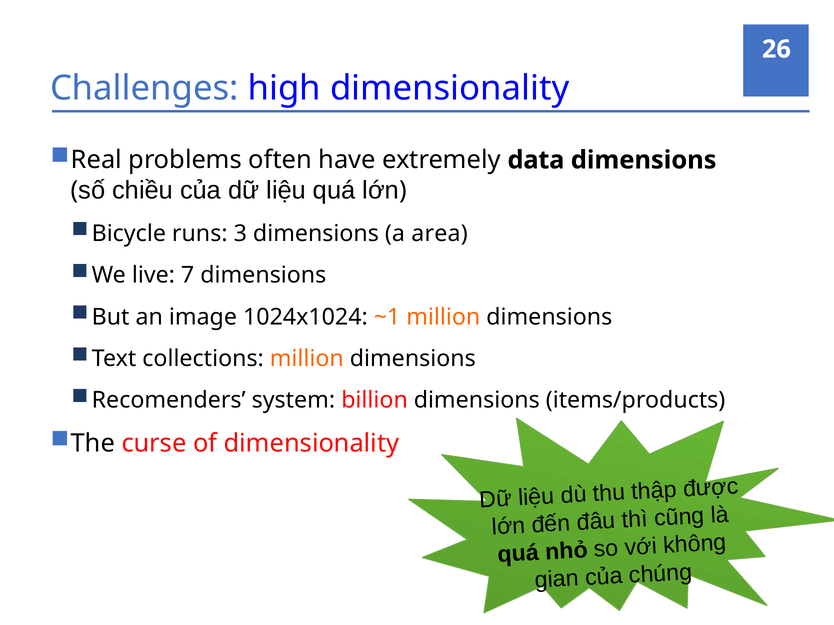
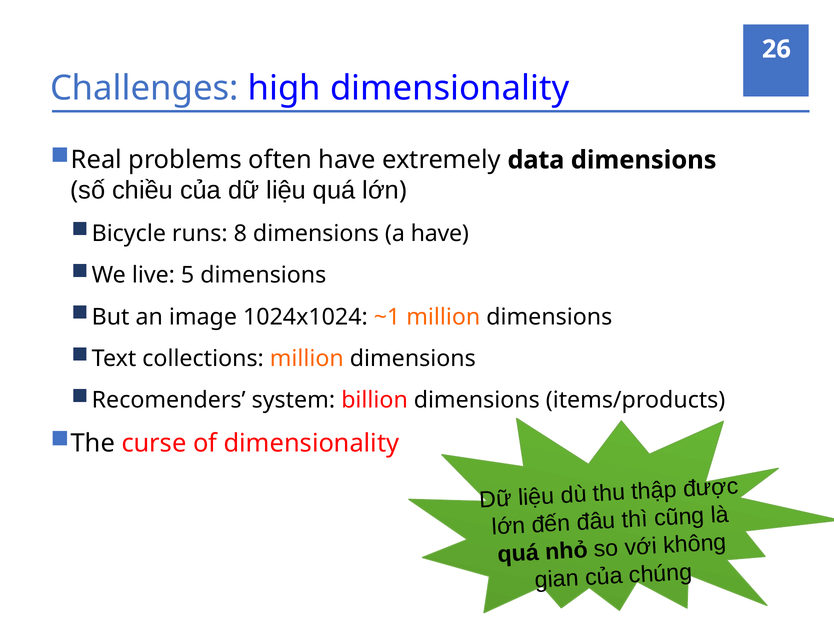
3: 3 -> 8 (240, 234)
a area: area -> have (440, 234)
7: 7 -> 5 (188, 275)
